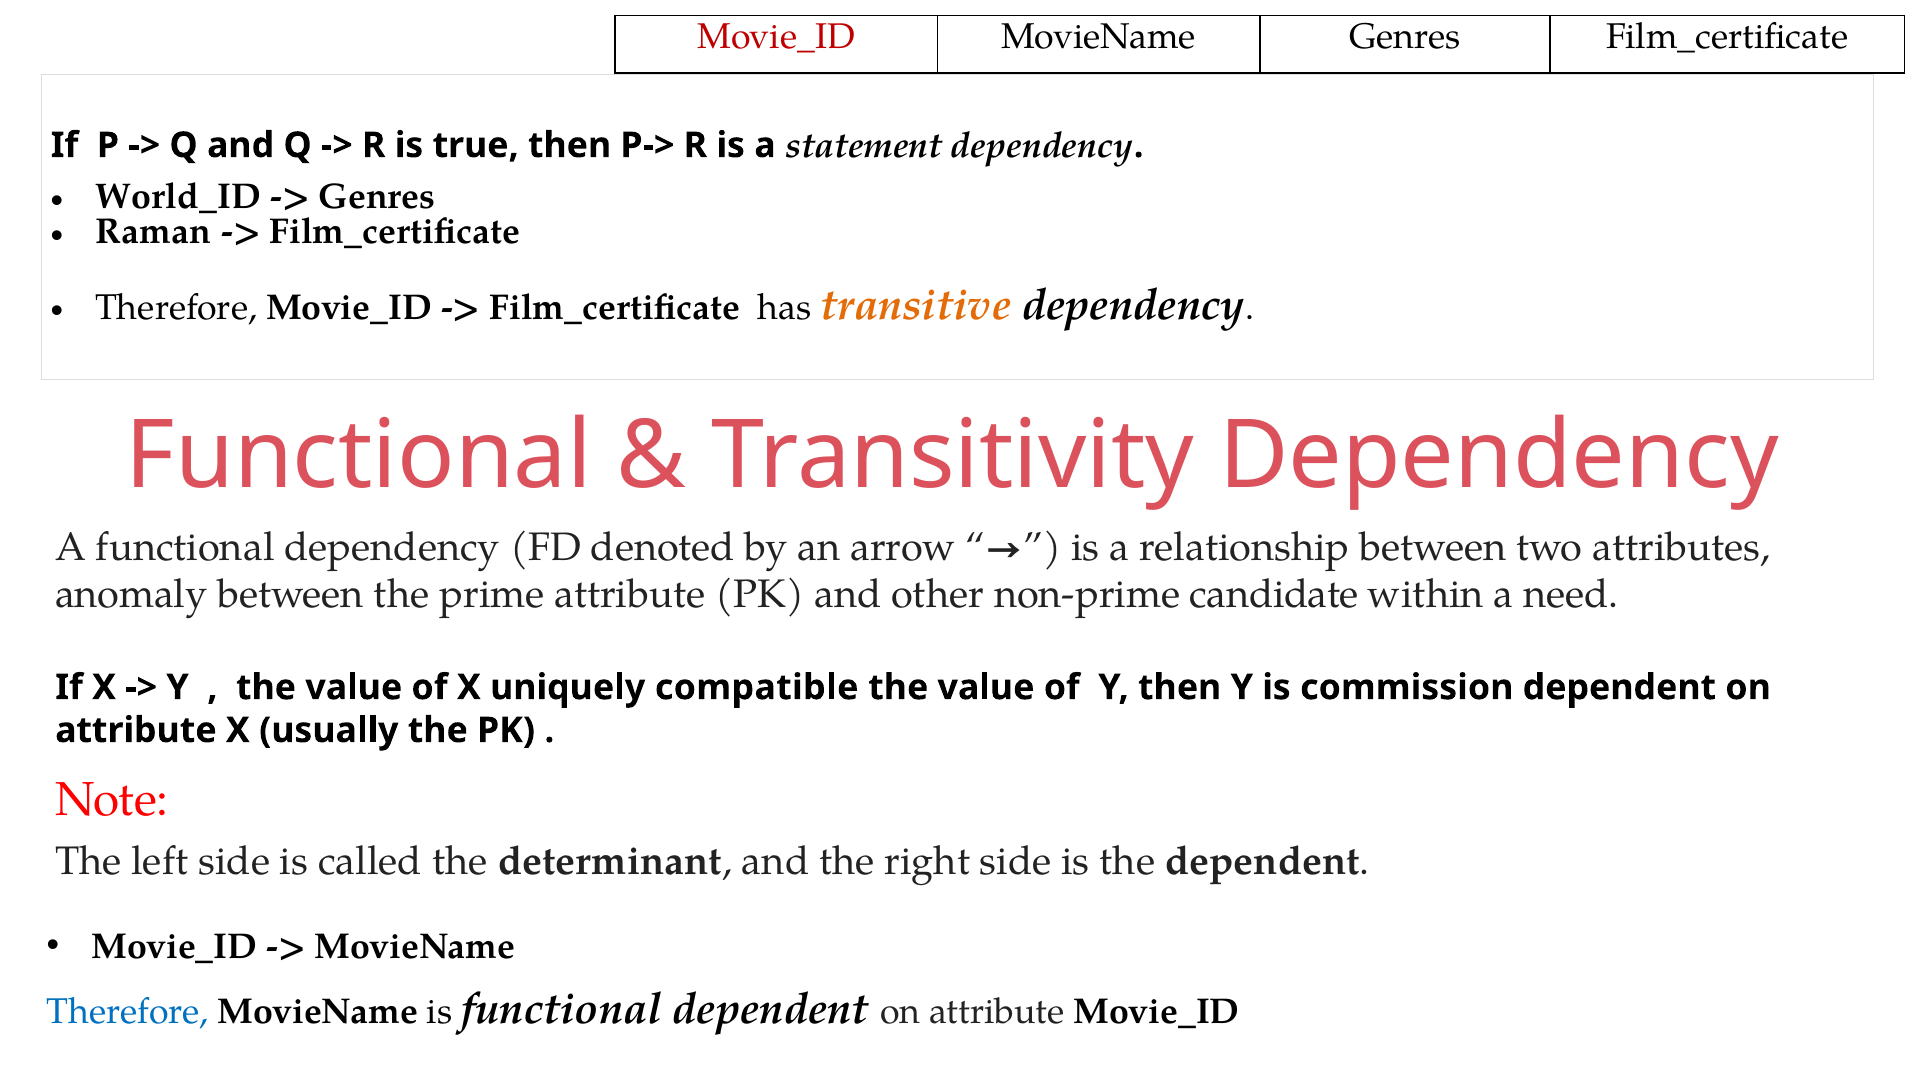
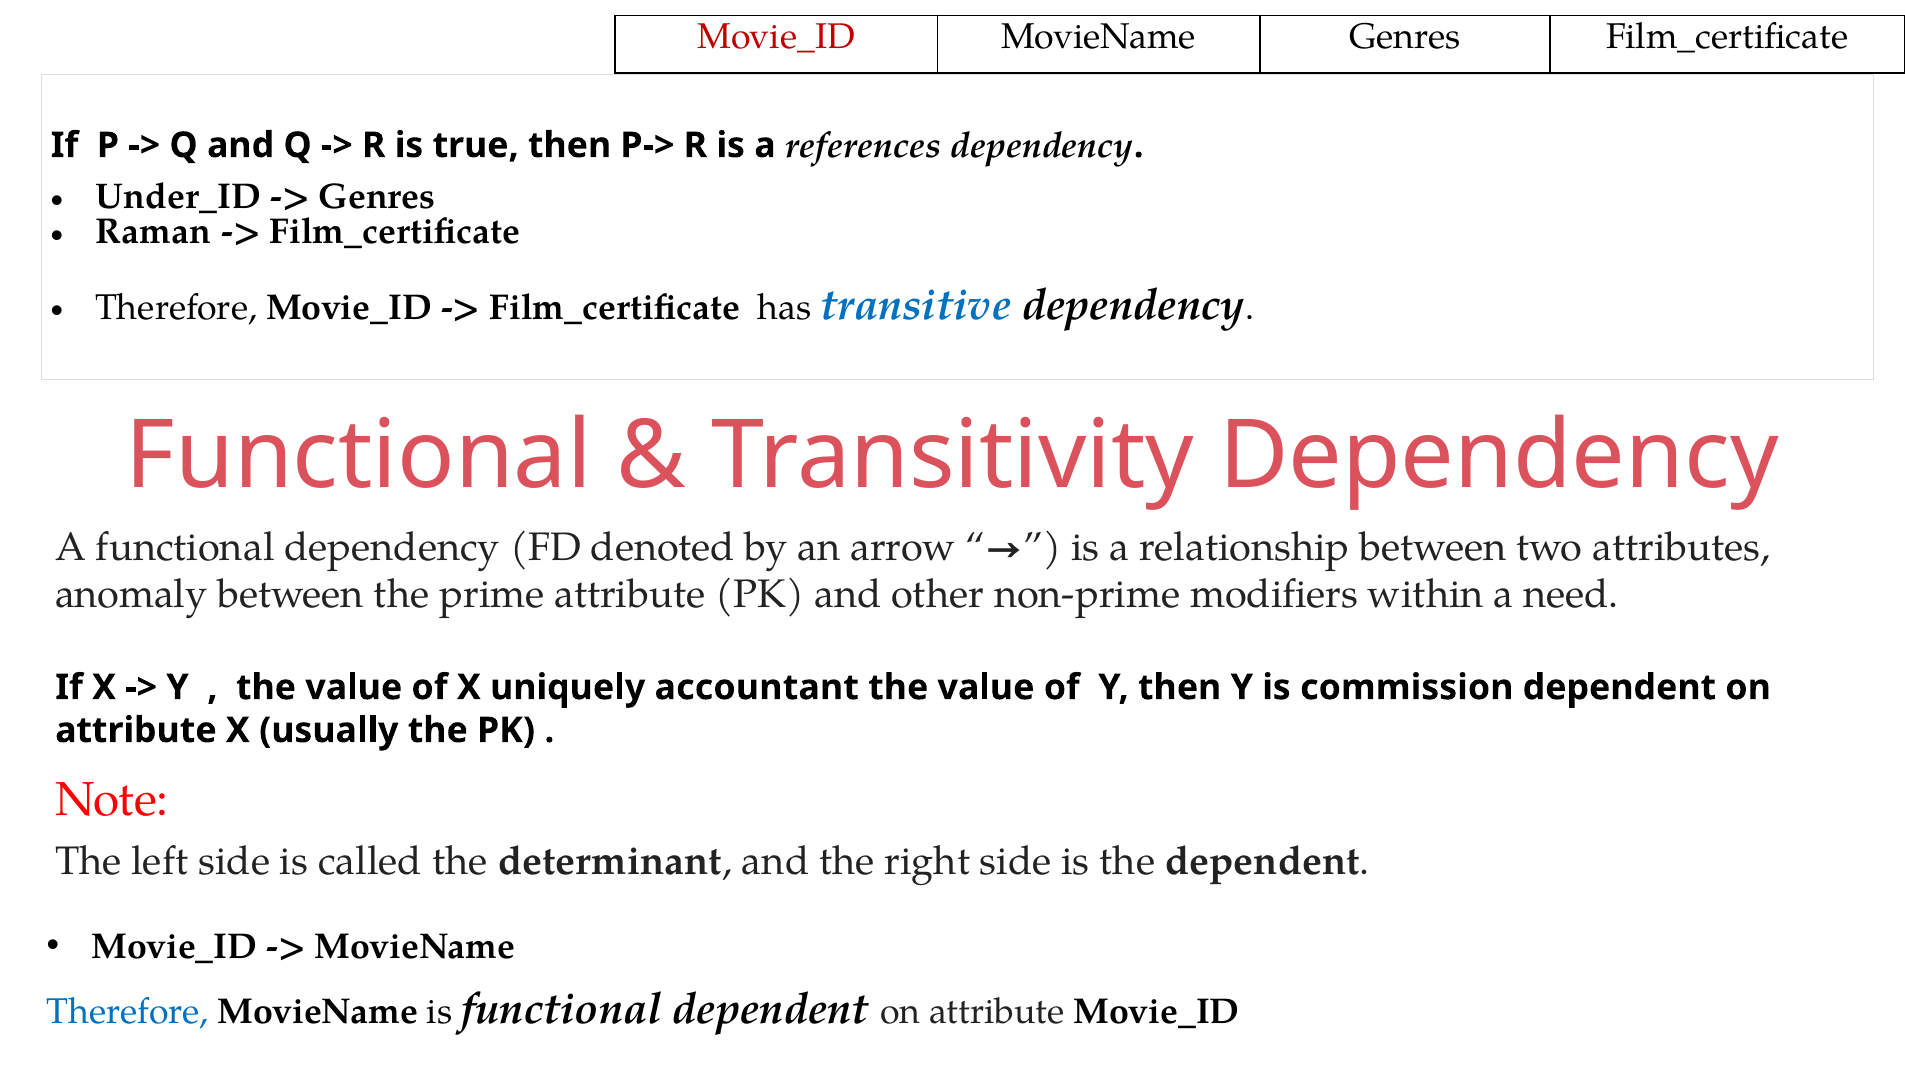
statement: statement -> references (864, 145)
World_ID: World_ID -> Under_ID (178, 197)
transitive colour: orange -> blue (916, 305)
candidate: candidate -> modifiers (1274, 595)
compatible: compatible -> accountant (757, 687)
